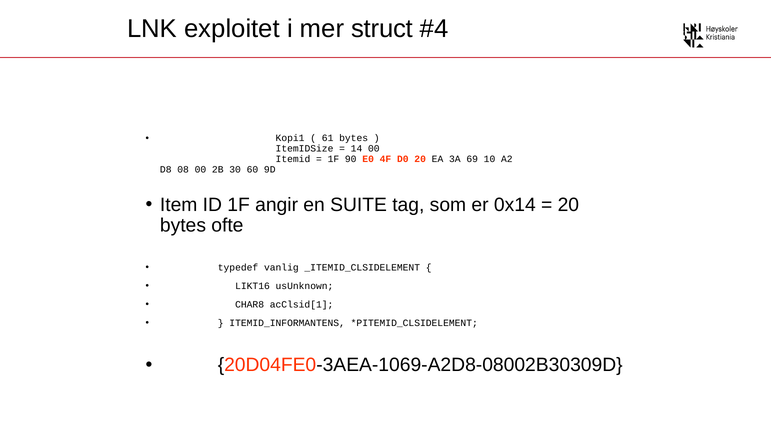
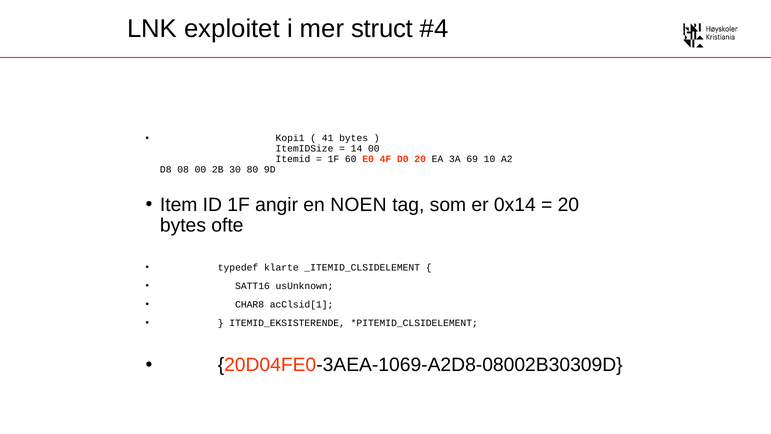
61: 61 -> 41 (328, 138)
90: 90 -> 60 (351, 159)
60: 60 -> 80 (252, 169)
SUITE: SUITE -> NOEN (358, 205)
vanlig: vanlig -> klarte (281, 267)
LIKT16: LIKT16 -> SATT16 (252, 286)
ITEMID_INFORMANTENS: ITEMID_INFORMANTENS -> ITEMID_EKSISTERENDE (287, 323)
